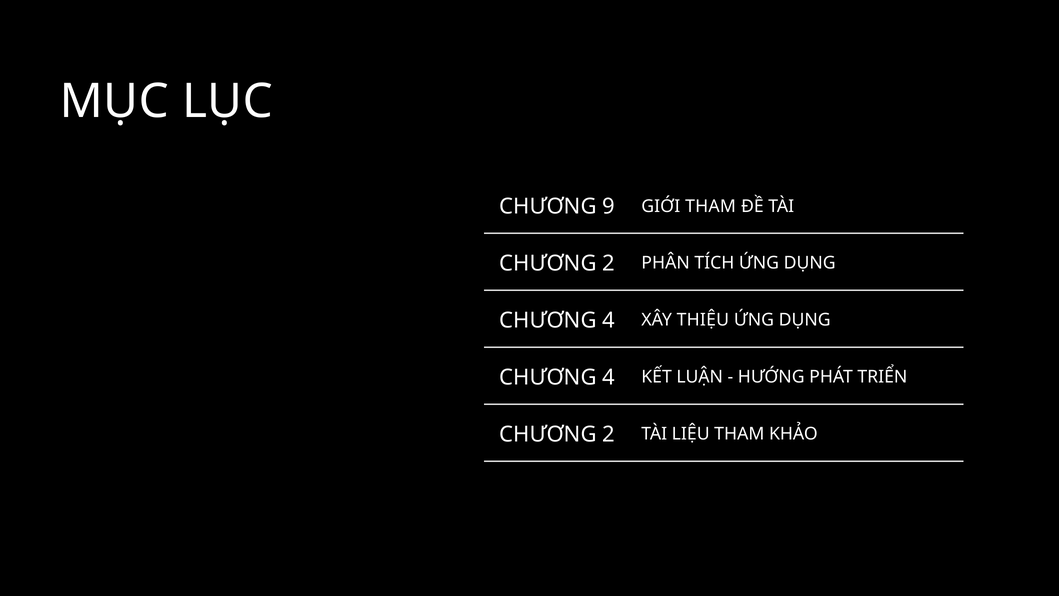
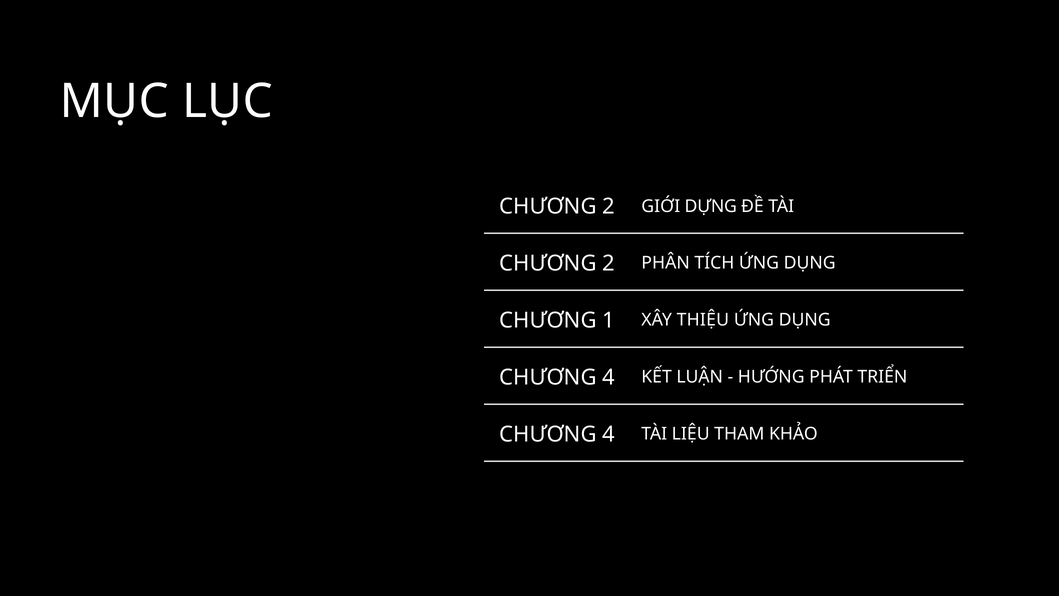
9: 9 -> 2 (609, 207)
GIỚI THAM: THAM -> DỰNG (711, 206)
4: 4 -> 1 (609, 320)
2: 2 -> 4 (609, 434)
